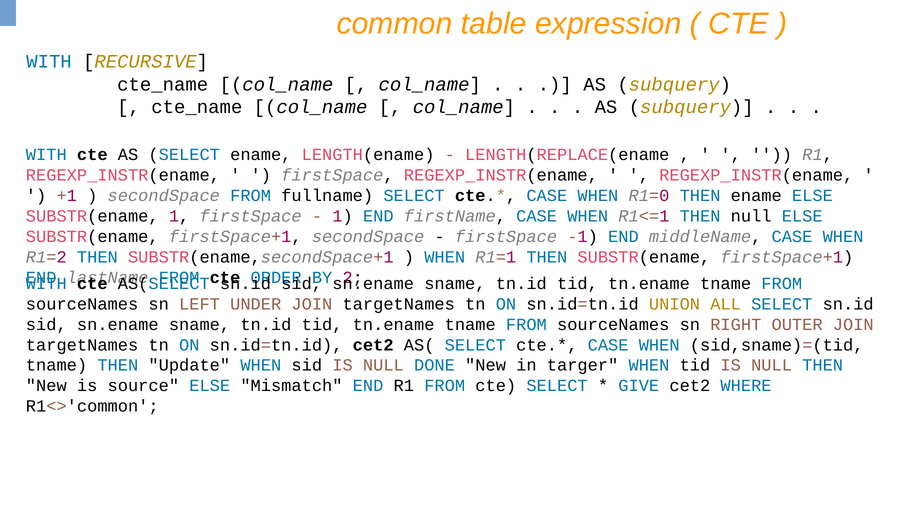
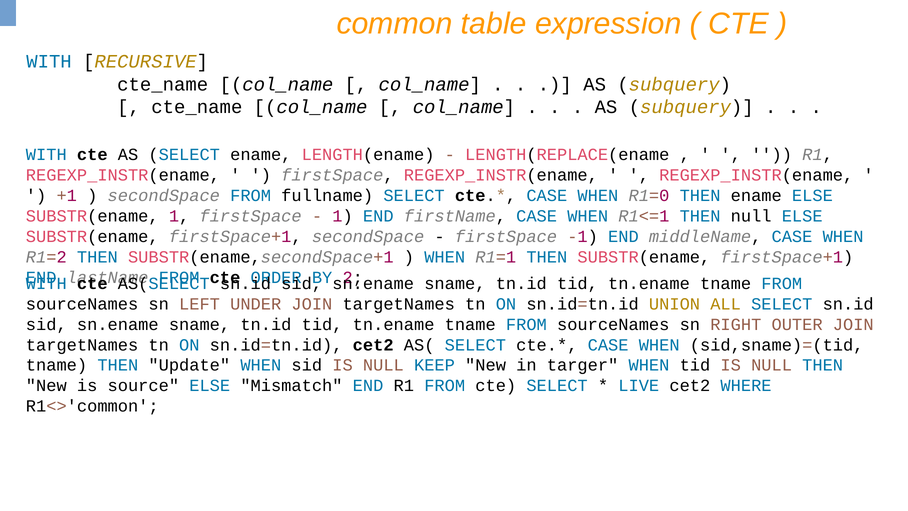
DONE: DONE -> KEEP (434, 365)
GIVE: GIVE -> LIVE (639, 386)
